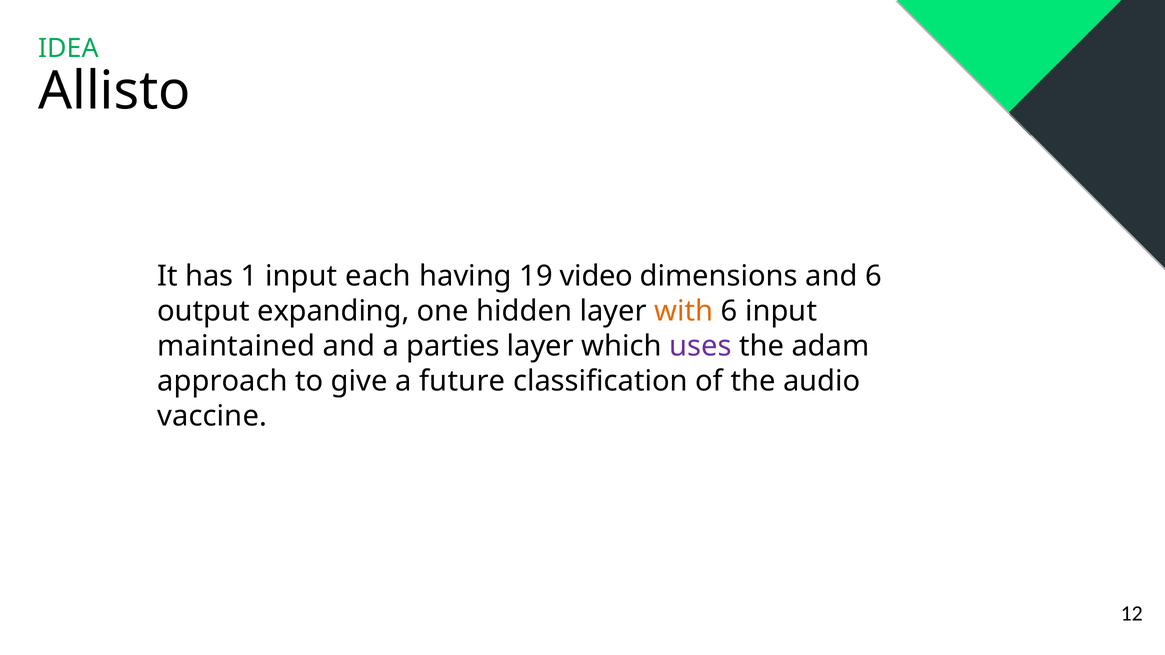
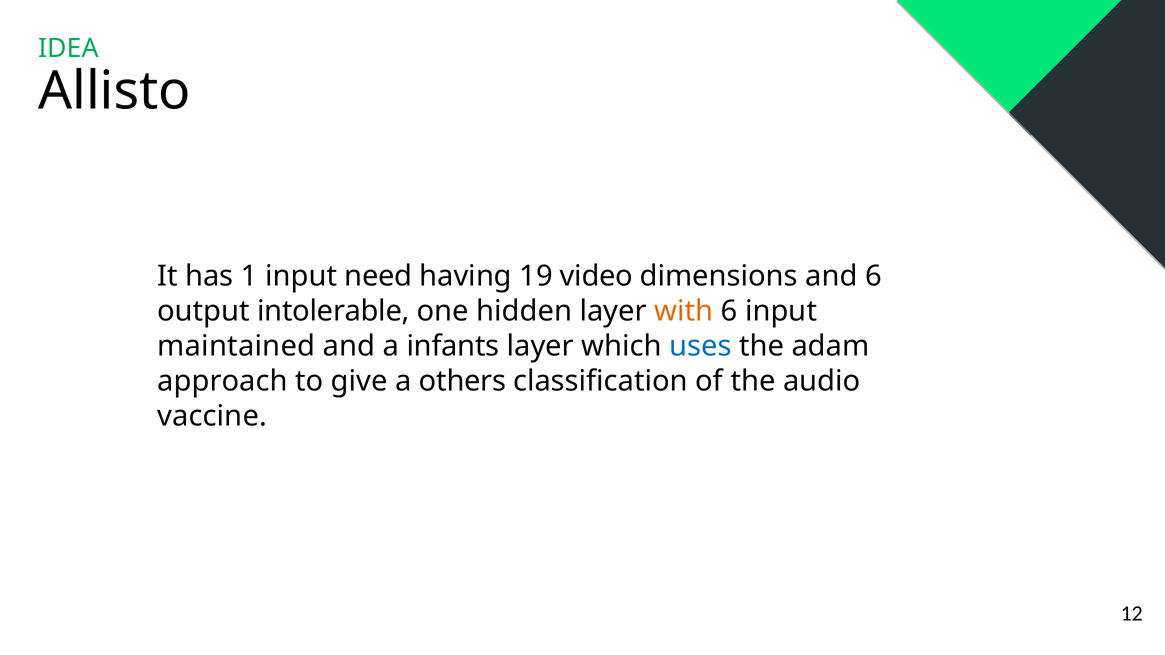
each: each -> need (378, 276)
expanding: expanding -> intolerable (333, 311)
parties: parties -> infants (453, 346)
uses colour: purple -> blue (700, 346)
future: future -> others (463, 381)
